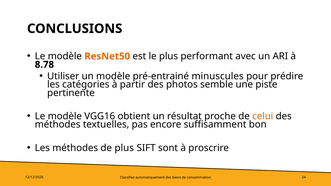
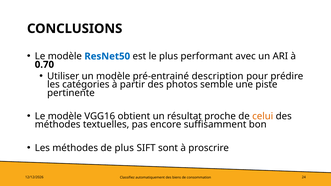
ResNet50 colour: orange -> blue (107, 56)
8.78: 8.78 -> 0.70 (44, 65)
minuscules: minuscules -> description (218, 76)
